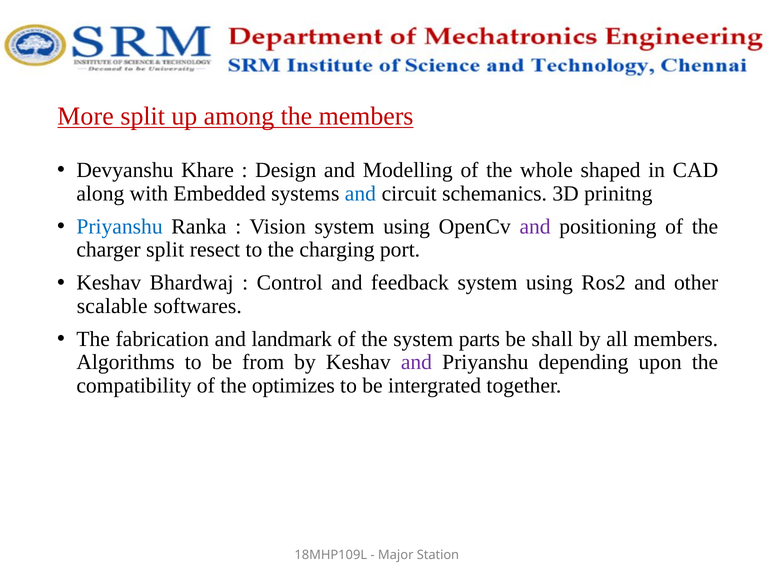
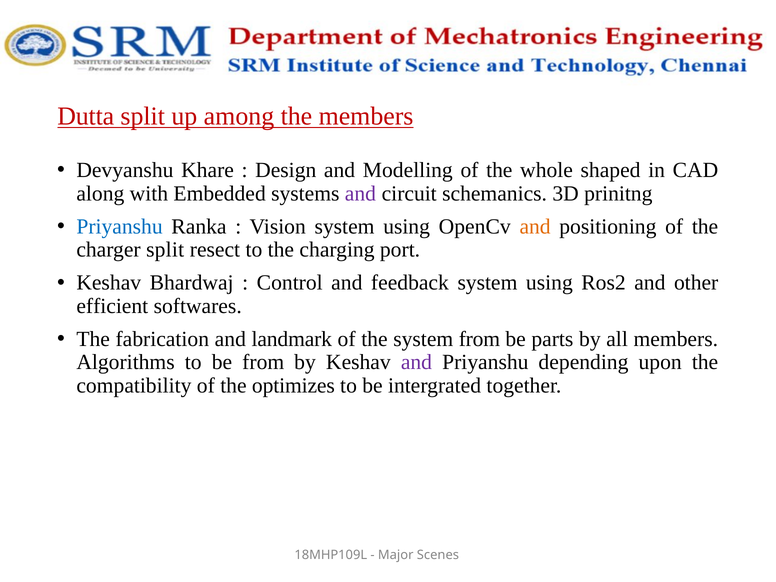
More: More -> Dutta (86, 116)
and colour: blue -> purple (360, 194)
and colour: purple -> orange (535, 227)
scalable: scalable -> efficient (112, 306)
system parts: parts -> from (479, 339)
shall: shall -> parts (552, 339)
Station: Station -> Scenes (438, 555)
